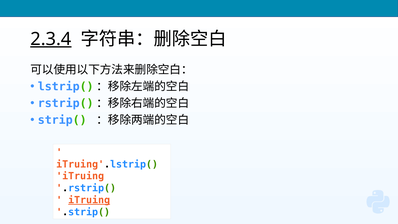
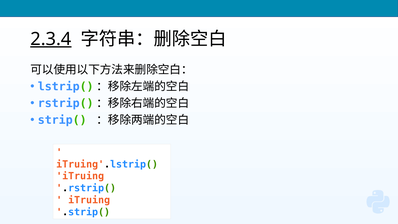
iTruing underline: present -> none (89, 200)
